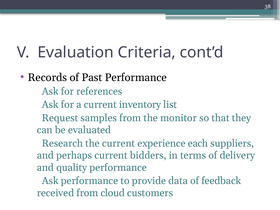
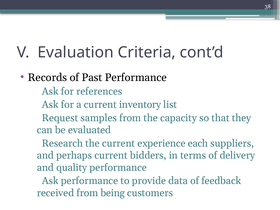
monitor: monitor -> capacity (179, 118)
cloud: cloud -> being (113, 193)
